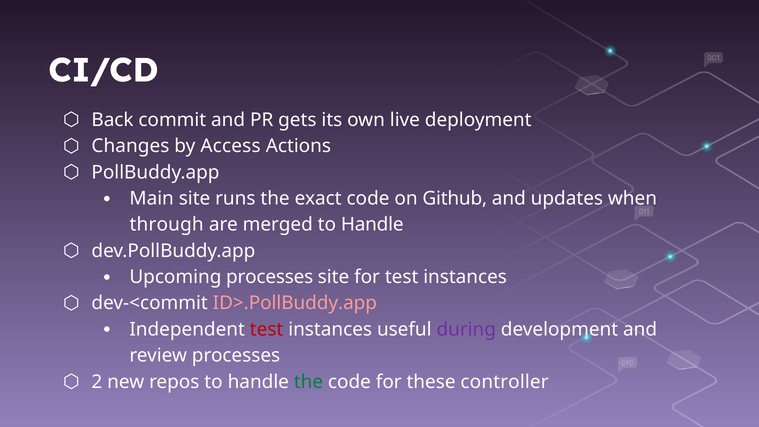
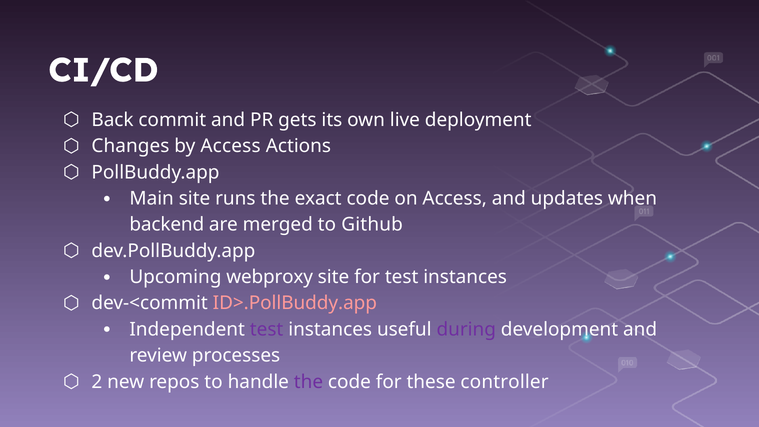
on Github: Github -> Access (455, 198)
through: through -> backend (167, 225)
merged to Handle: Handle -> Github (372, 225)
Upcoming processes: processes -> webproxy (270, 277)
test colour: red -> purple (267, 329)
the colour: green -> purple (308, 382)
